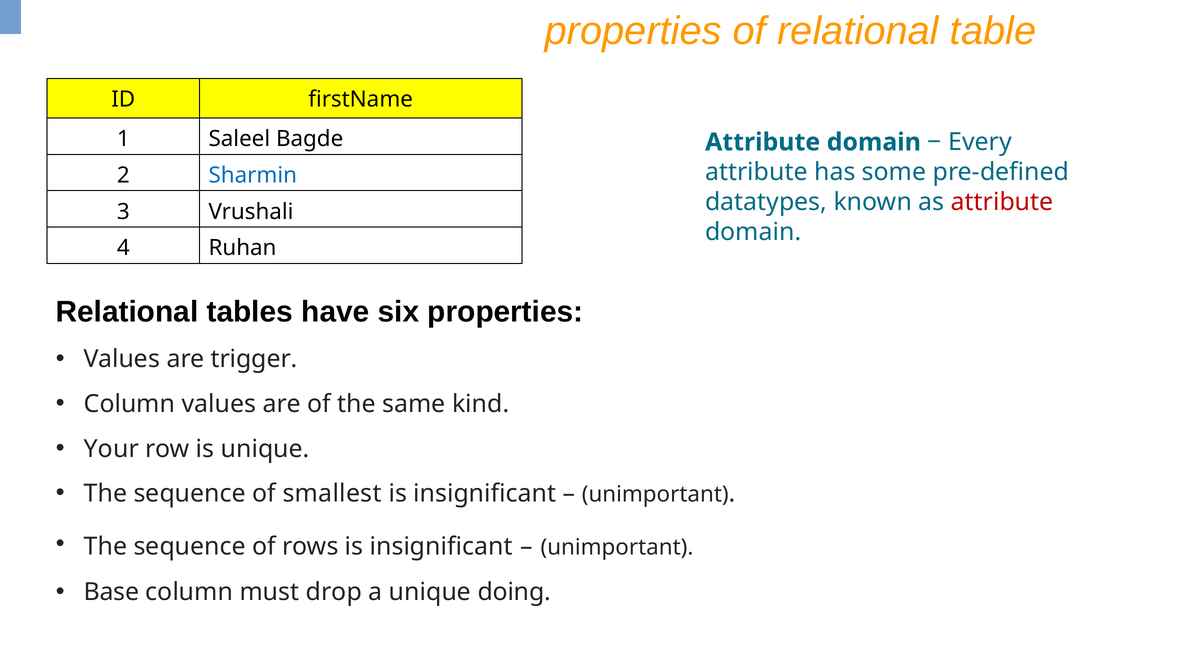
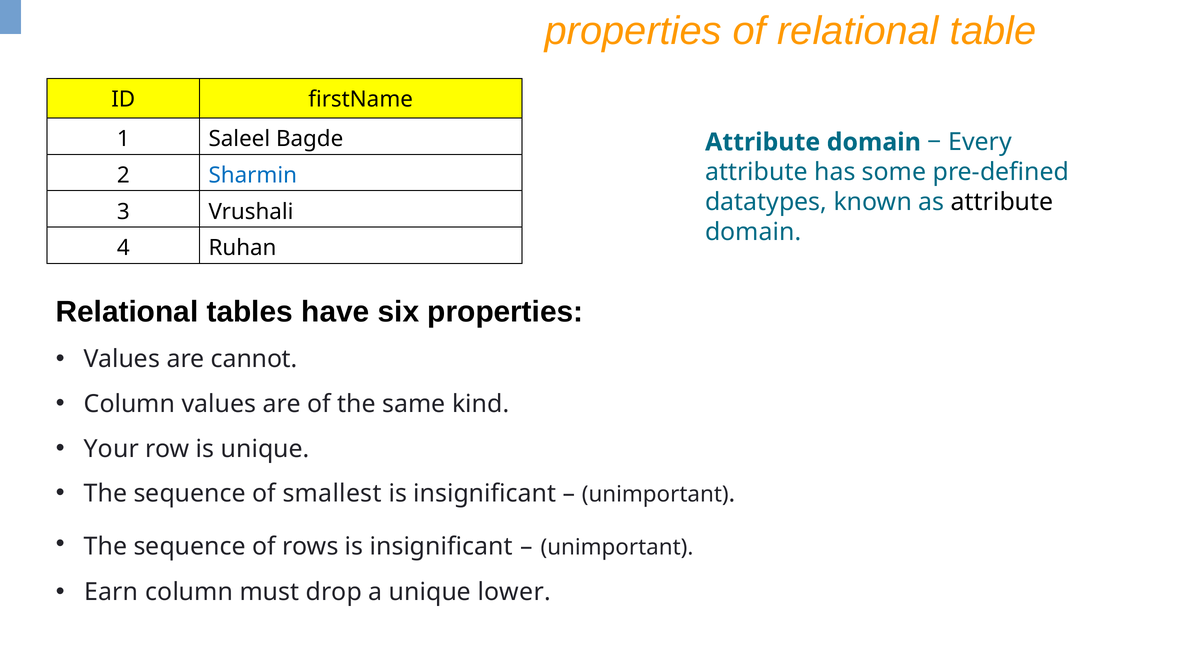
attribute colour: red -> black (1002, 202)
trigger: trigger -> cannot (254, 359)
Base: Base -> Earn (111, 592)
doing: doing -> lower (514, 592)
